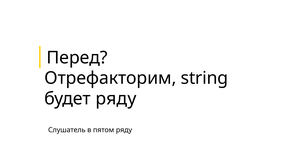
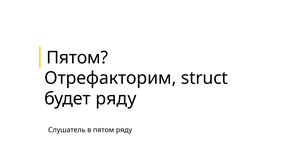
Перед: Перед -> Пятом (77, 58)
string: string -> struct (204, 78)
